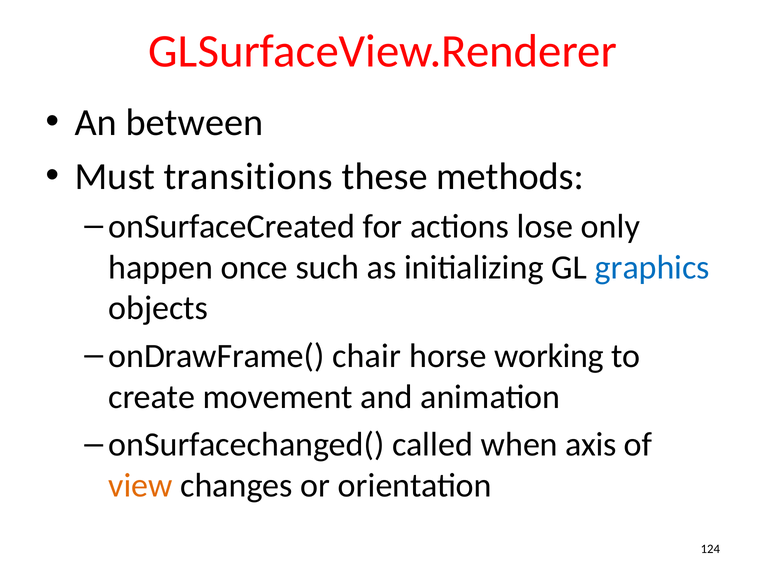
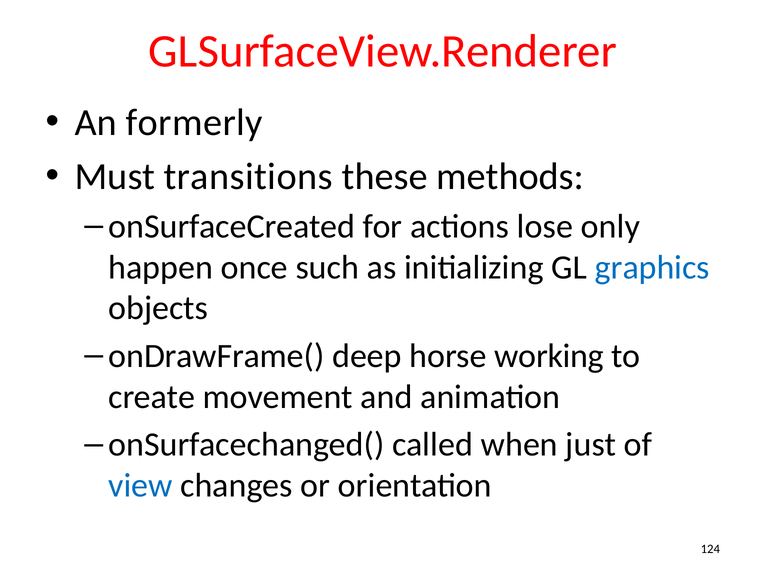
between: between -> formerly (194, 123)
chair: chair -> deep (367, 356)
axis: axis -> just (591, 444)
view colour: orange -> blue (140, 485)
